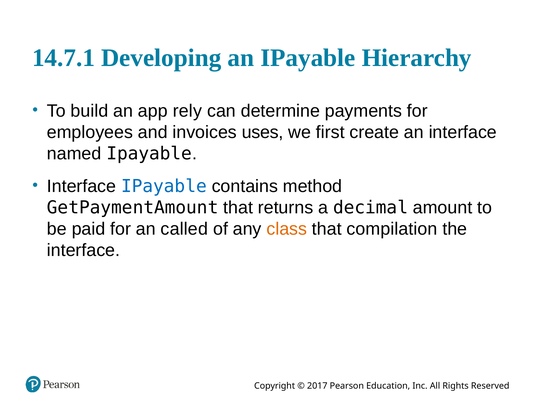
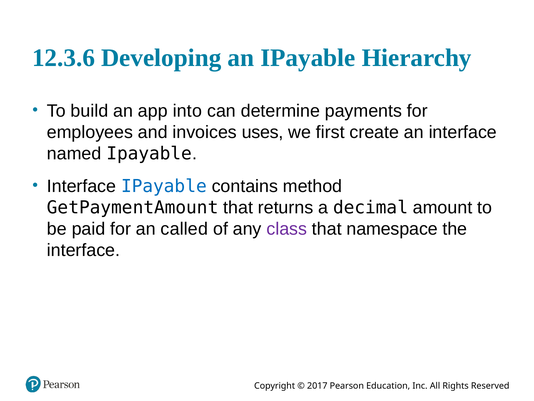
14.7.1: 14.7.1 -> 12.3.6 (64, 58)
rely: rely -> into (187, 111)
class colour: orange -> purple (287, 229)
compilation: compilation -> namespace (392, 229)
